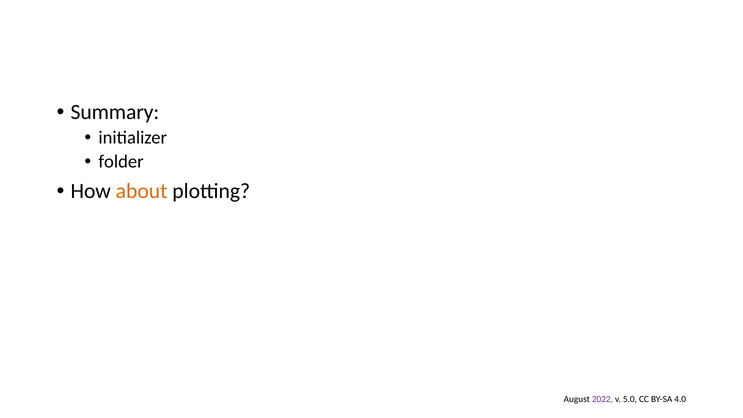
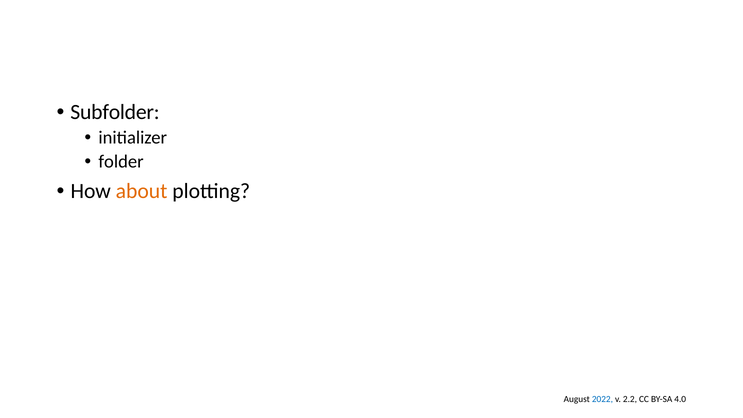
Summary: Summary -> Subfolder (115, 112)
2022 colour: purple -> blue (602, 399)
5.0: 5.0 -> 2.2 (630, 399)
